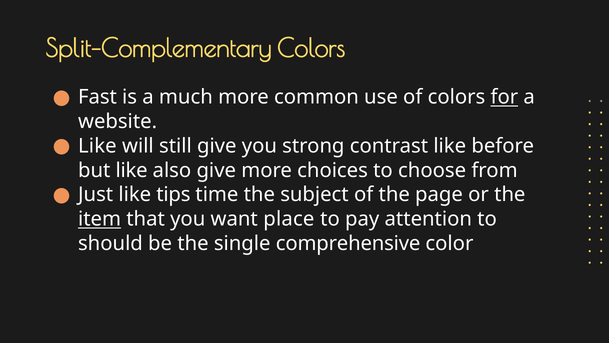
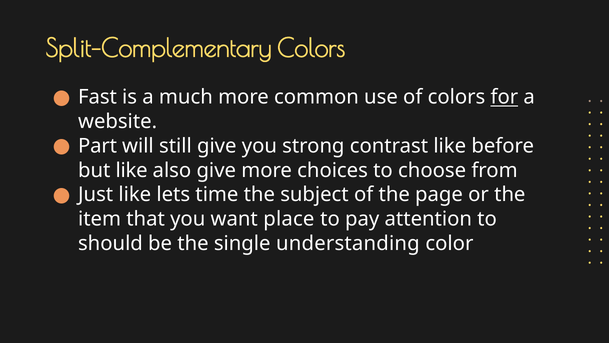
Like: Like -> Part (98, 146)
tips: tips -> lets (173, 195)
item underline: present -> none (100, 219)
comprehensive: comprehensive -> understanding (348, 243)
